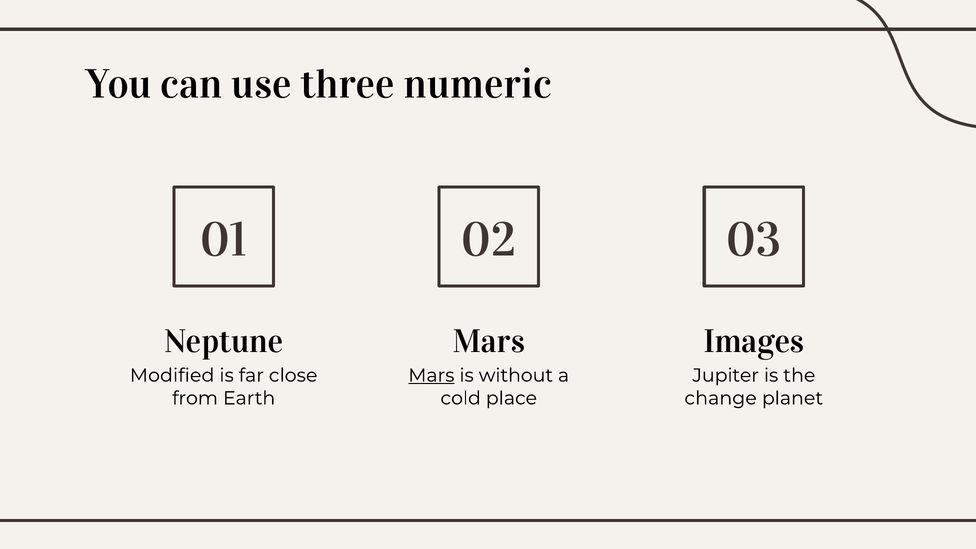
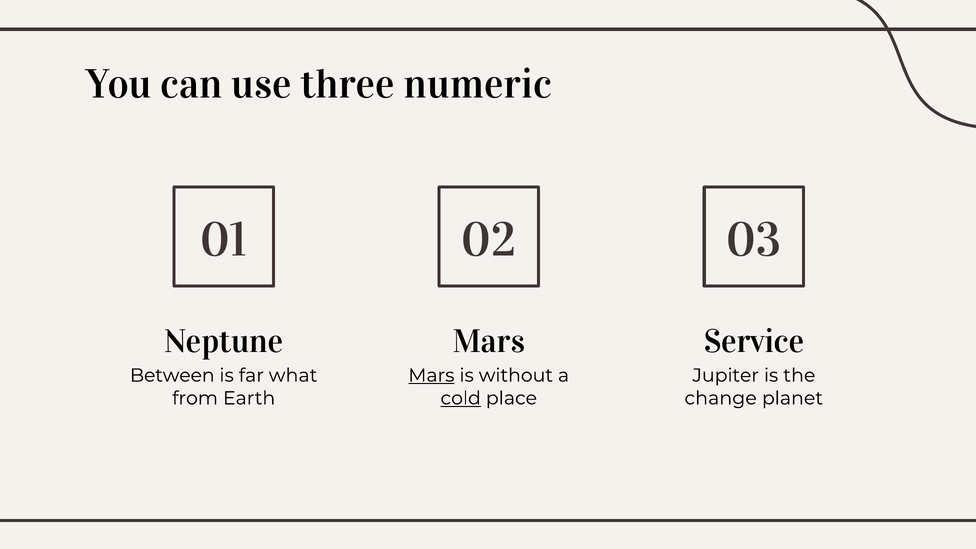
Images: Images -> Service (754, 342)
Modified: Modified -> Between (172, 375)
close: close -> what (293, 375)
cold underline: none -> present (461, 398)
